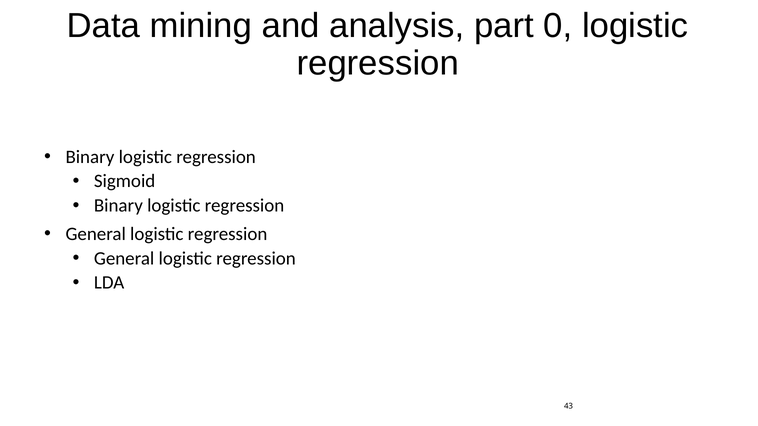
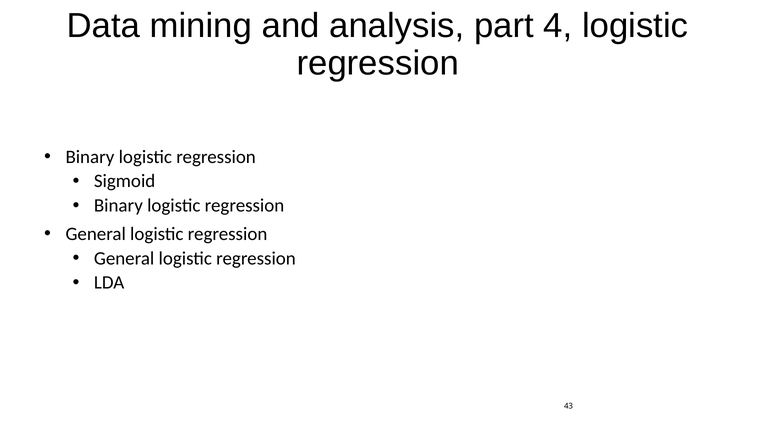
0: 0 -> 4 (558, 26)
